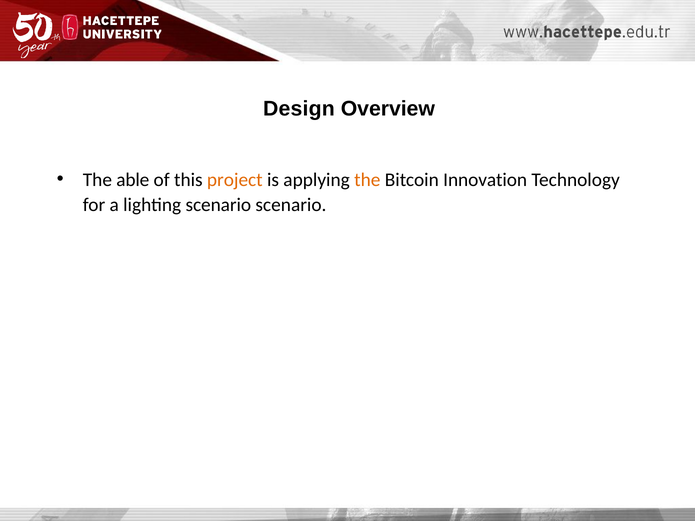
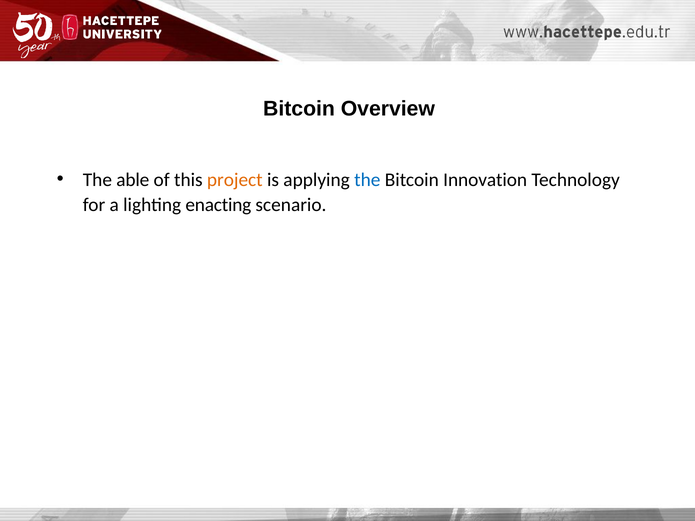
Design: Design -> Bitcoin (299, 109)
the colour: orange -> blue (367, 180)
lighting scenario: scenario -> enacting (218, 205)
